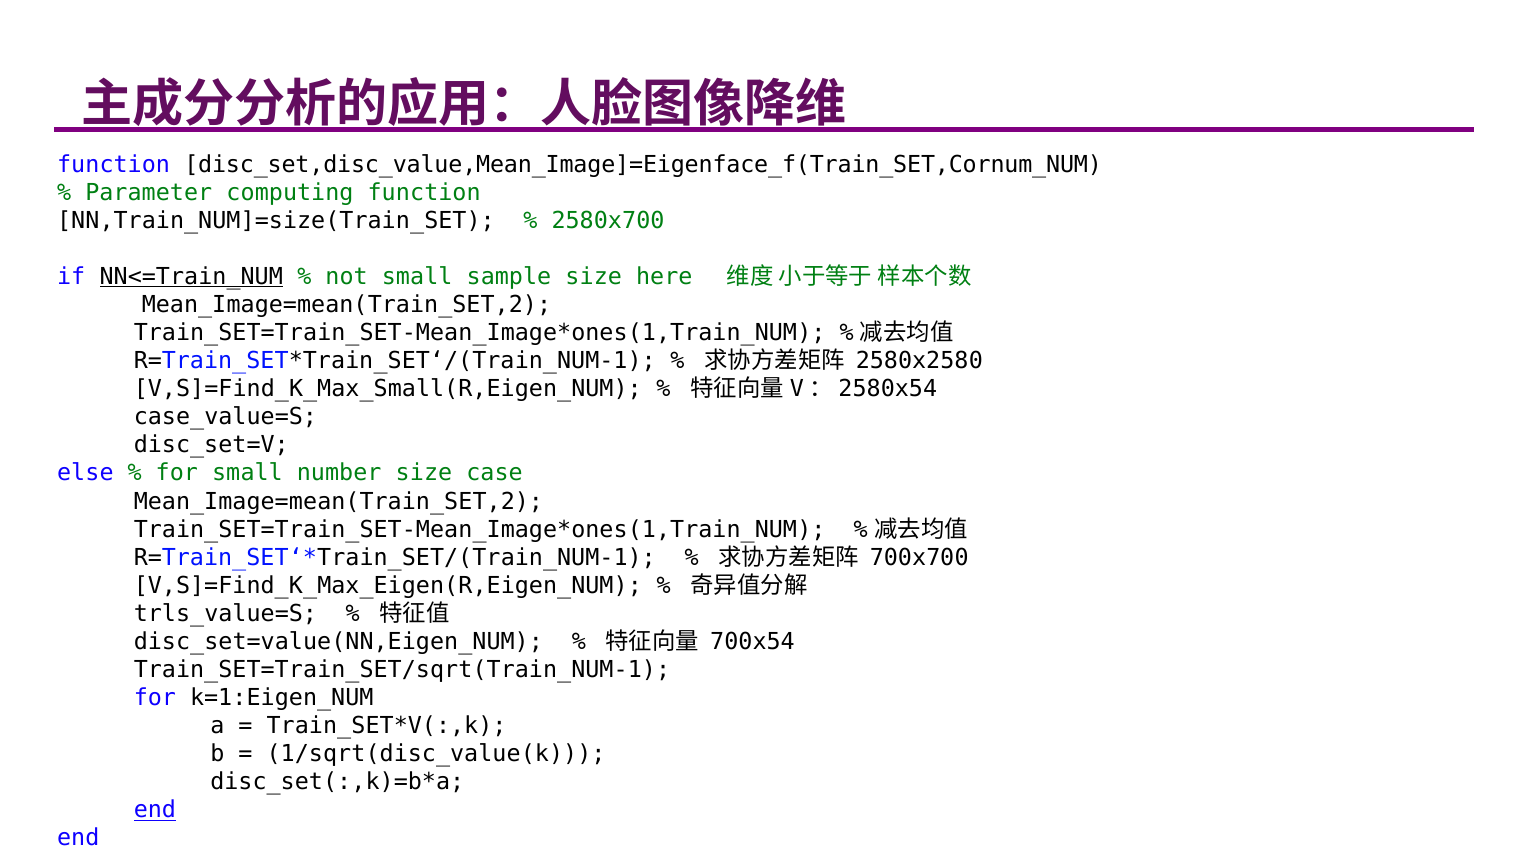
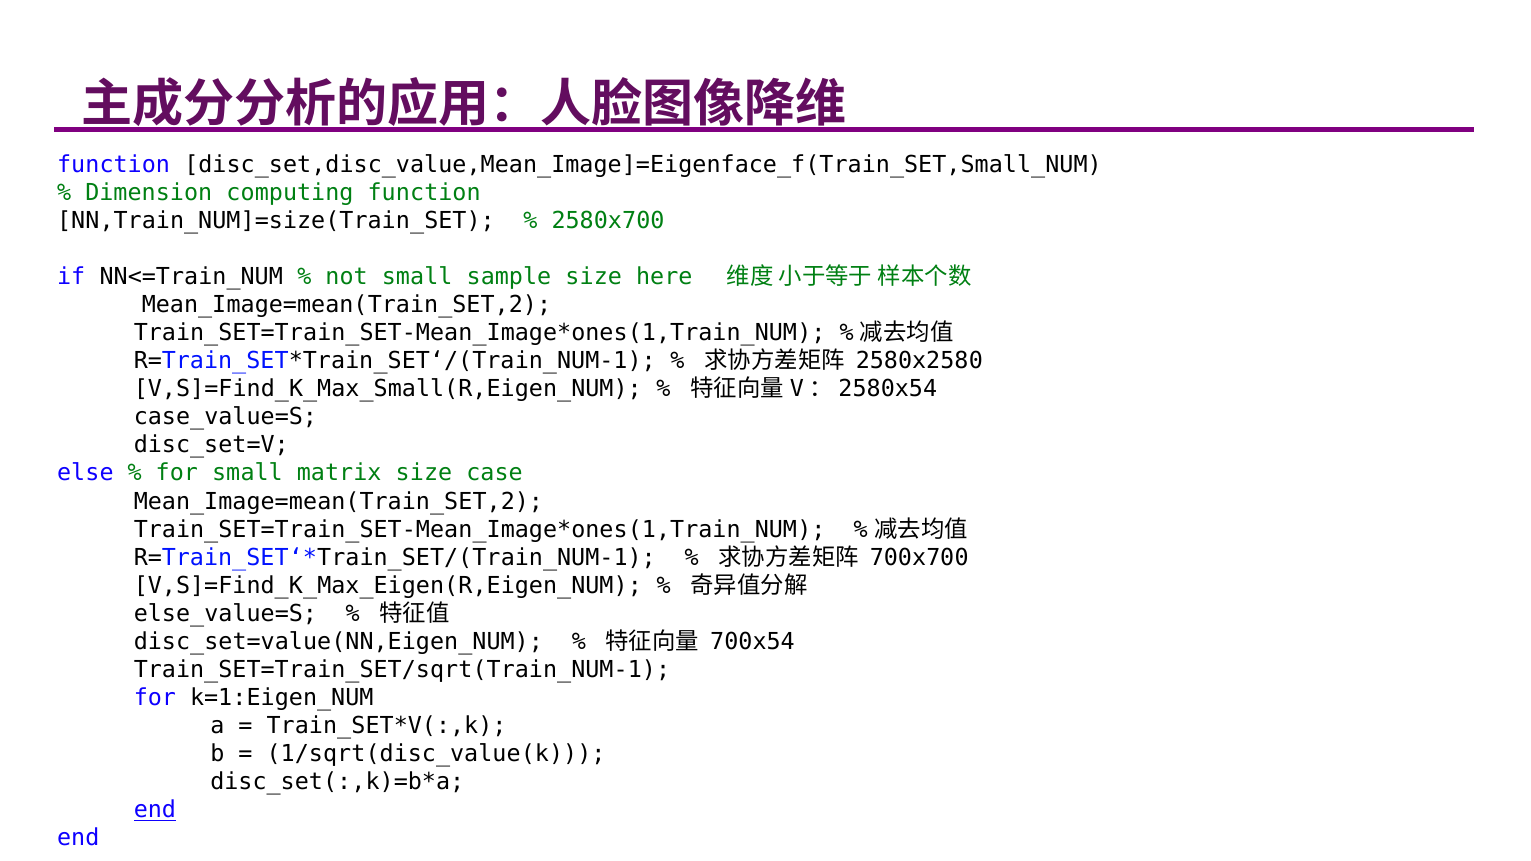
disc_set,disc_value,Mean_Image]=Eigenface_f(Train_SET,Cornum_NUM: disc_set,disc_value,Mean_Image]=Eigenface_f(Train_SET,Cornum_NUM -> disc_set,disc_value,Mean_Image]=Eigenface_f(Train_SET,Small_NUM (643, 164)
Parameter: Parameter -> Dimension (149, 192)
NN<=Train_NUM underline: present -> none (191, 277)
number: number -> matrix (339, 473)
trls_value=S: trls_value=S -> else_value=S (225, 614)
